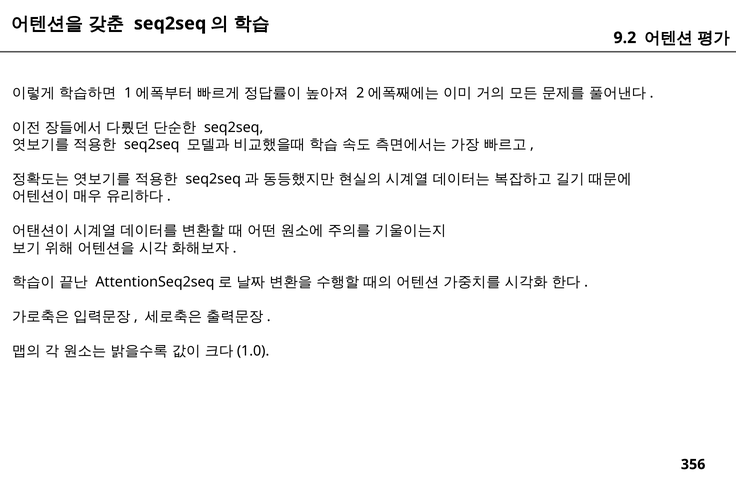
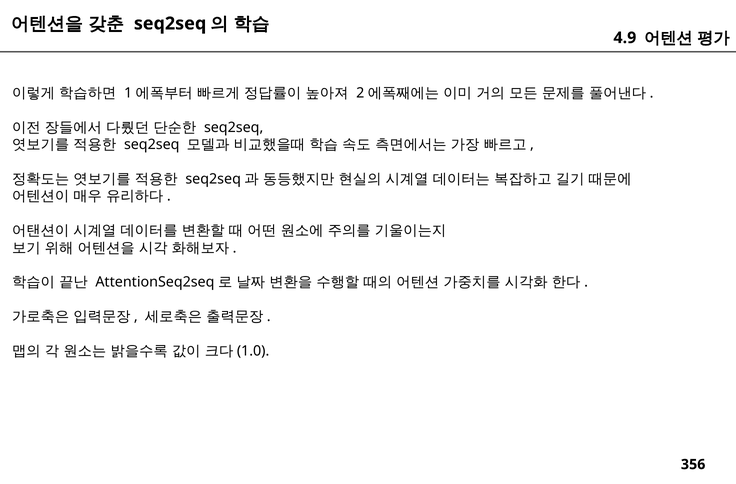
9.2: 9.2 -> 4.9 (625, 38)
